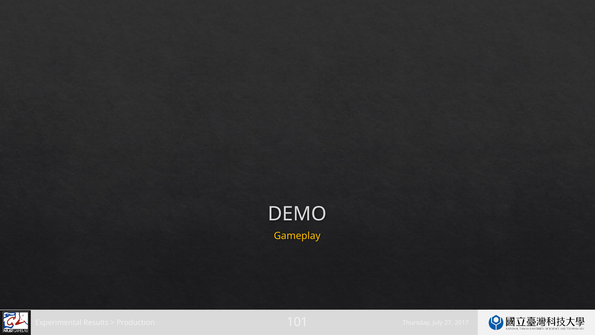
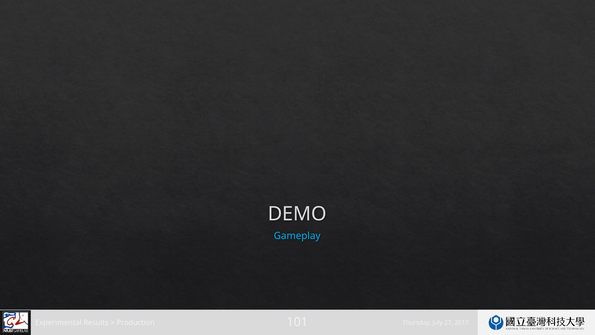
Gameplay colour: yellow -> light blue (297, 236)
